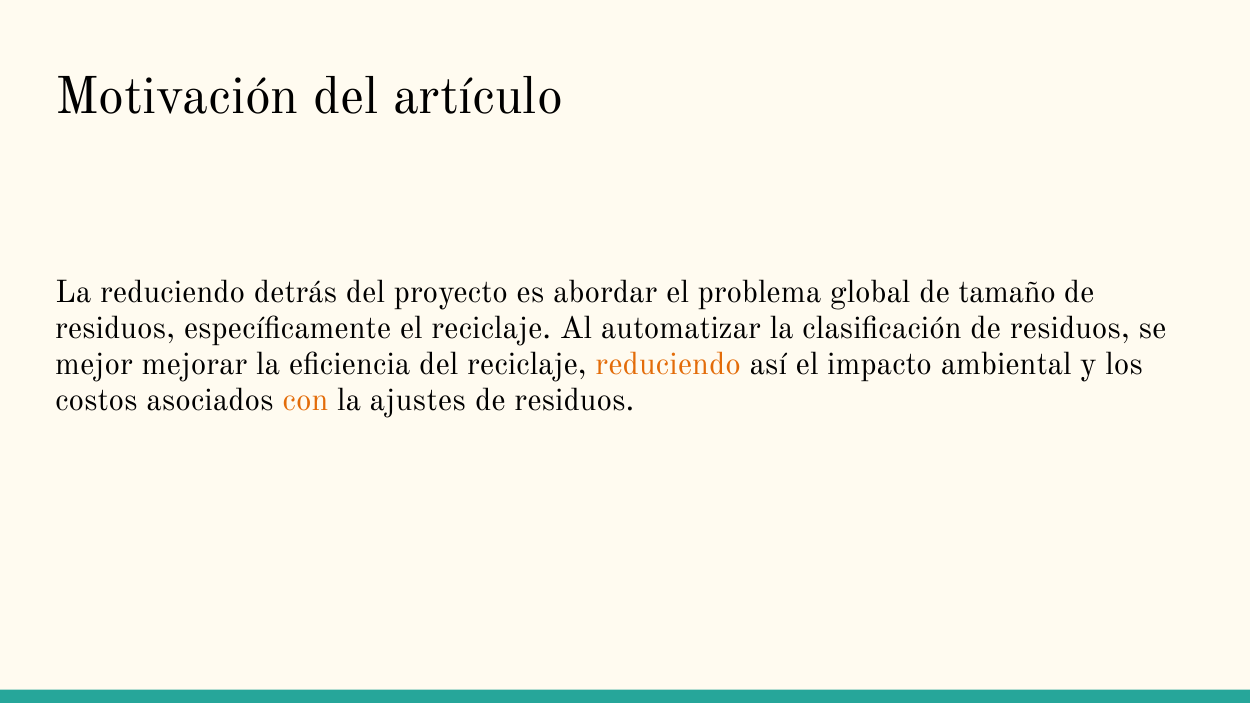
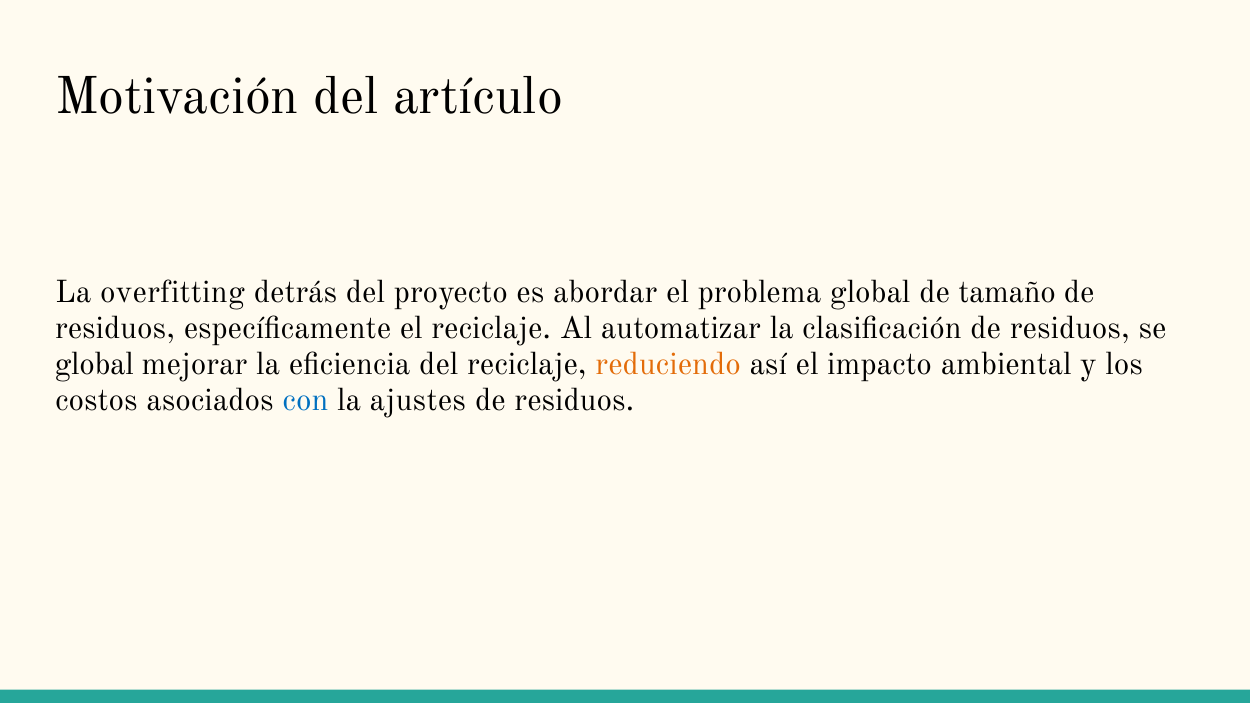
La reduciendo: reduciendo -> overfitting (172, 292)
mejor: mejor -> global (94, 364)
con colour: orange -> blue (305, 400)
